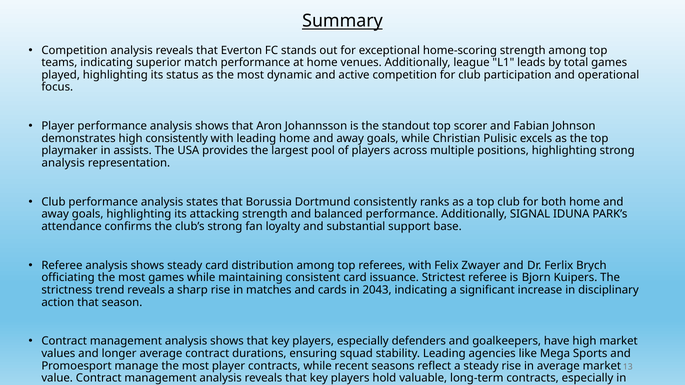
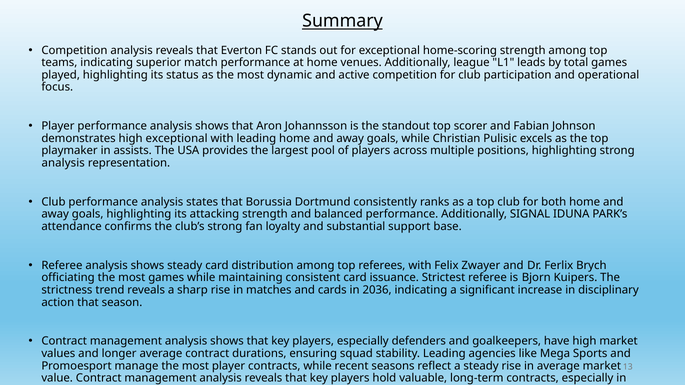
high consistently: consistently -> exceptional (177, 139)
2043: 2043 -> 2036 (377, 290)
